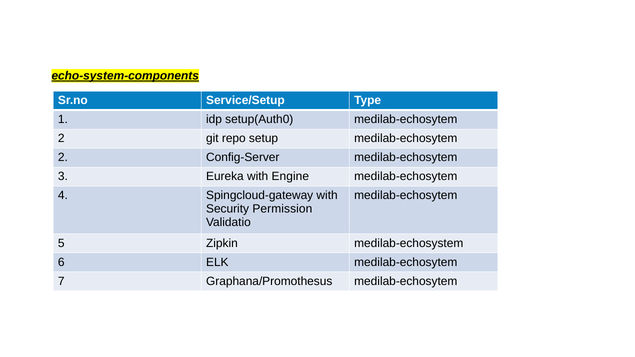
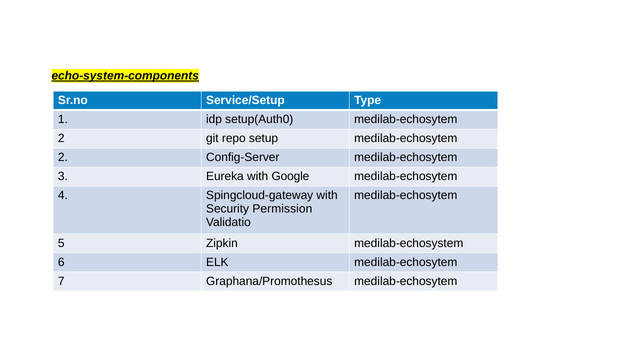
Engine: Engine -> Google (290, 177)
